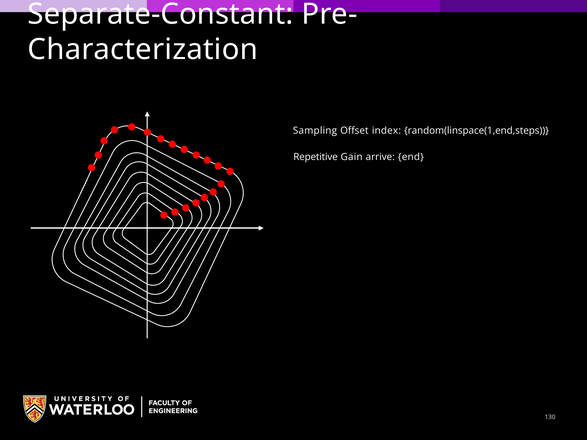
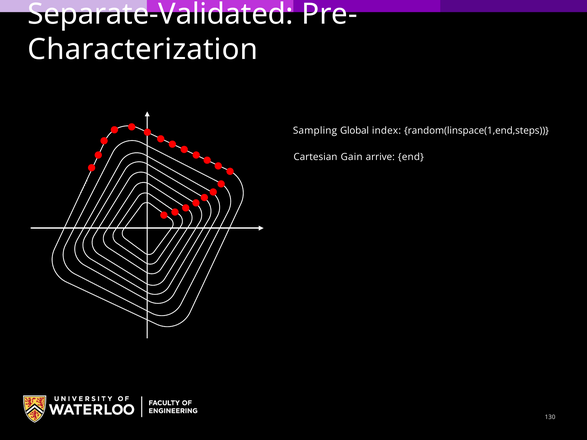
Separate-Constant: Separate-Constant -> Separate-Validated (161, 14)
Offset: Offset -> Global (355, 131)
Repetitive: Repetitive -> Cartesian (315, 157)
